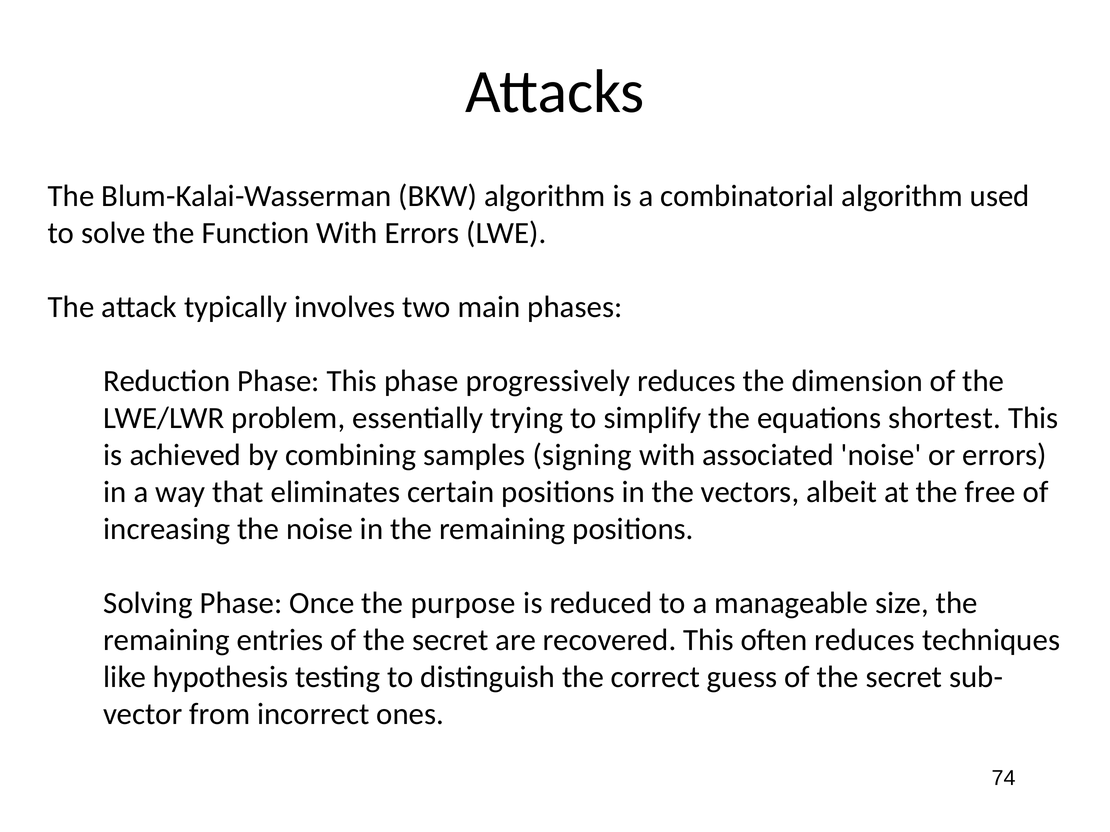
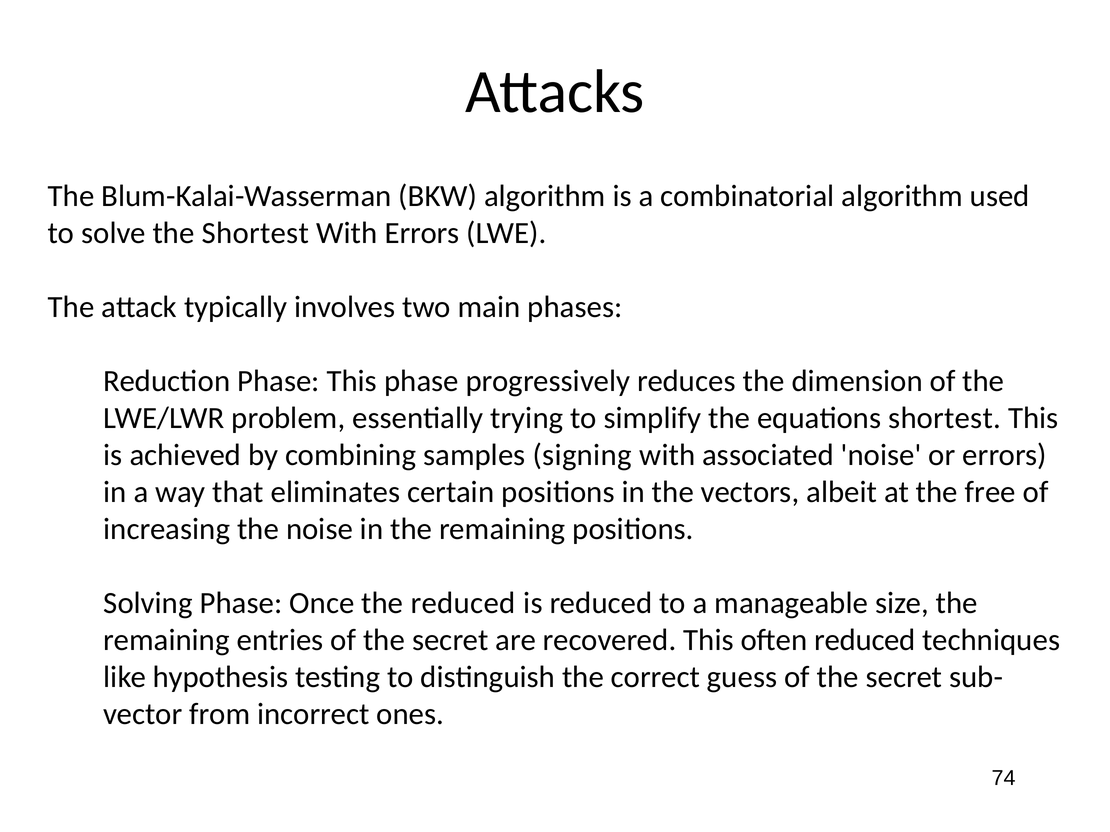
the Function: Function -> Shortest (255, 233)
the purpose: purpose -> reduced (463, 603)
often reduces: reduces -> reduced (865, 640)
